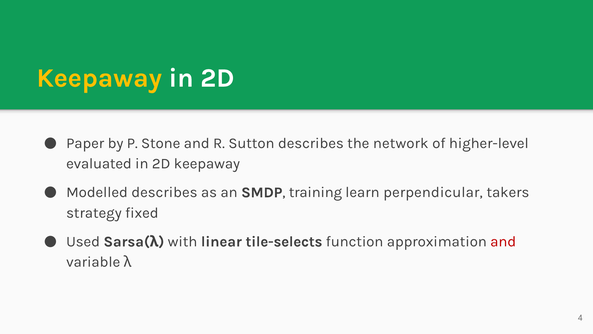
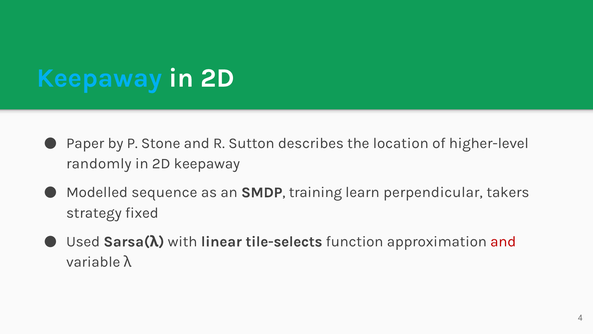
Keepaway colour: yellow -> light blue (99, 78)
network: network -> location (401, 143)
evaluated: evaluated -> randomly (99, 163)
Modelled describes: describes -> sequence (164, 192)
